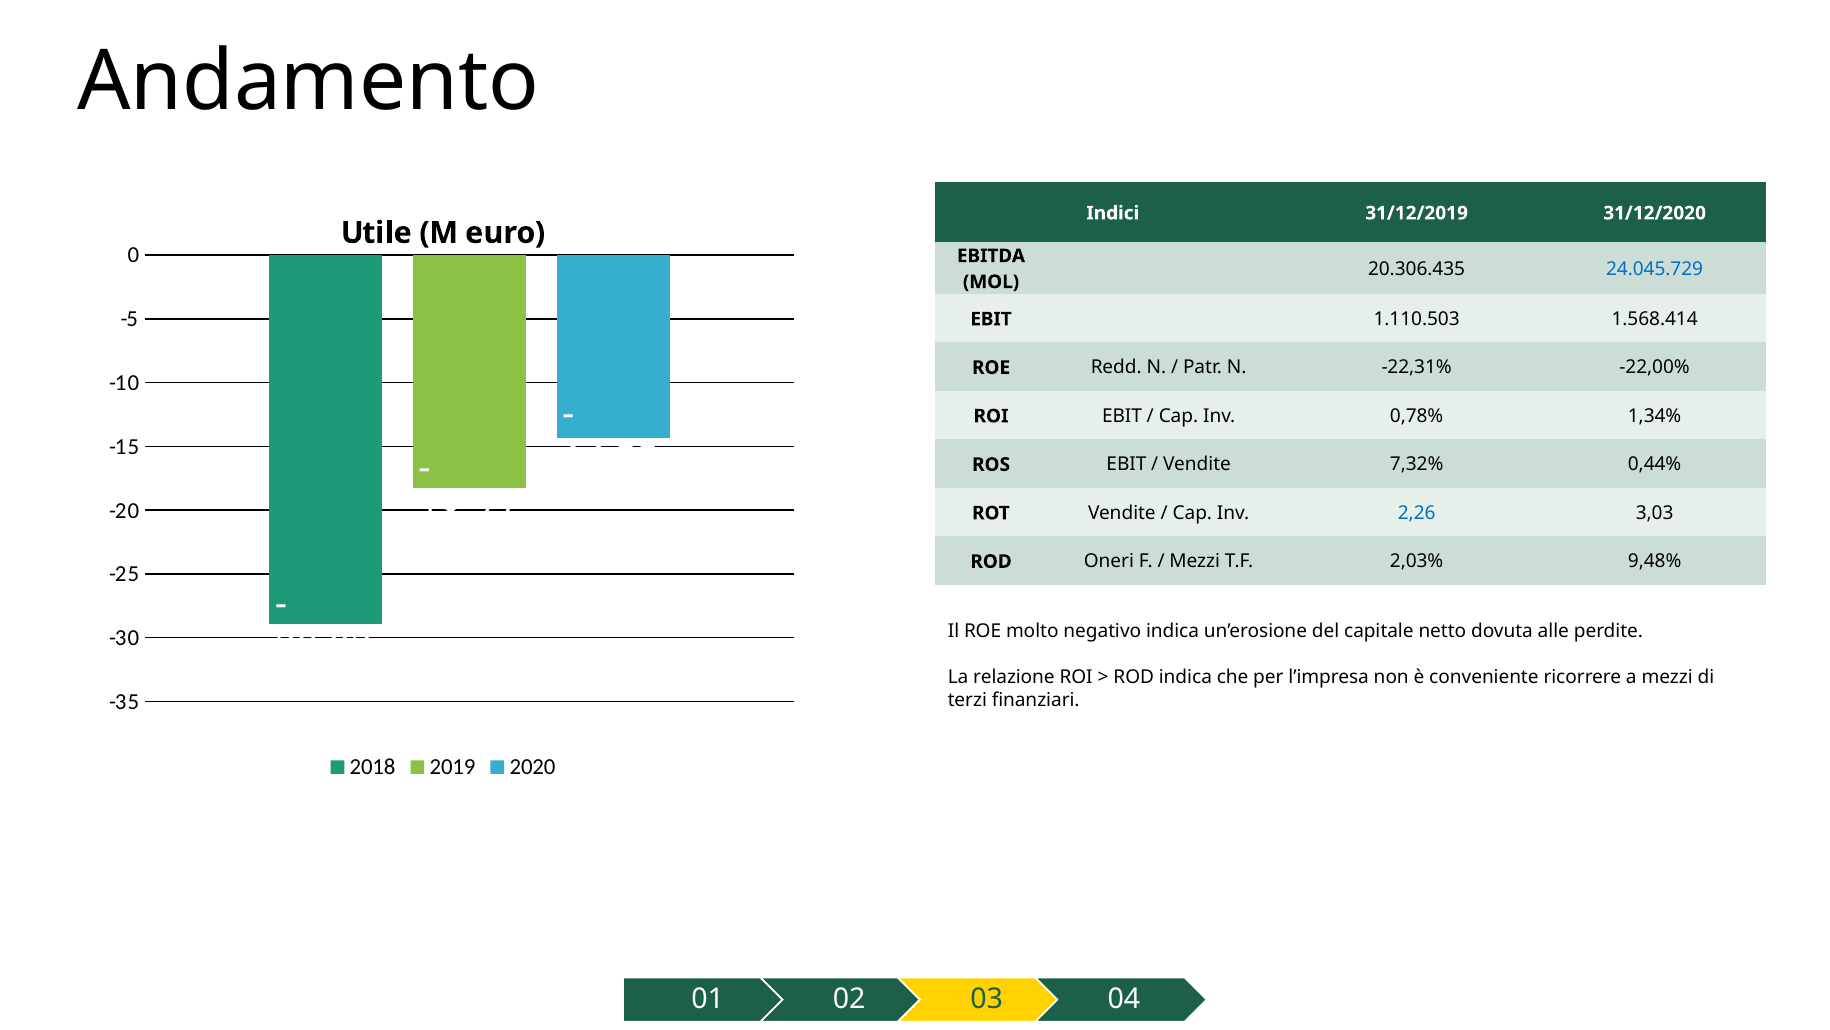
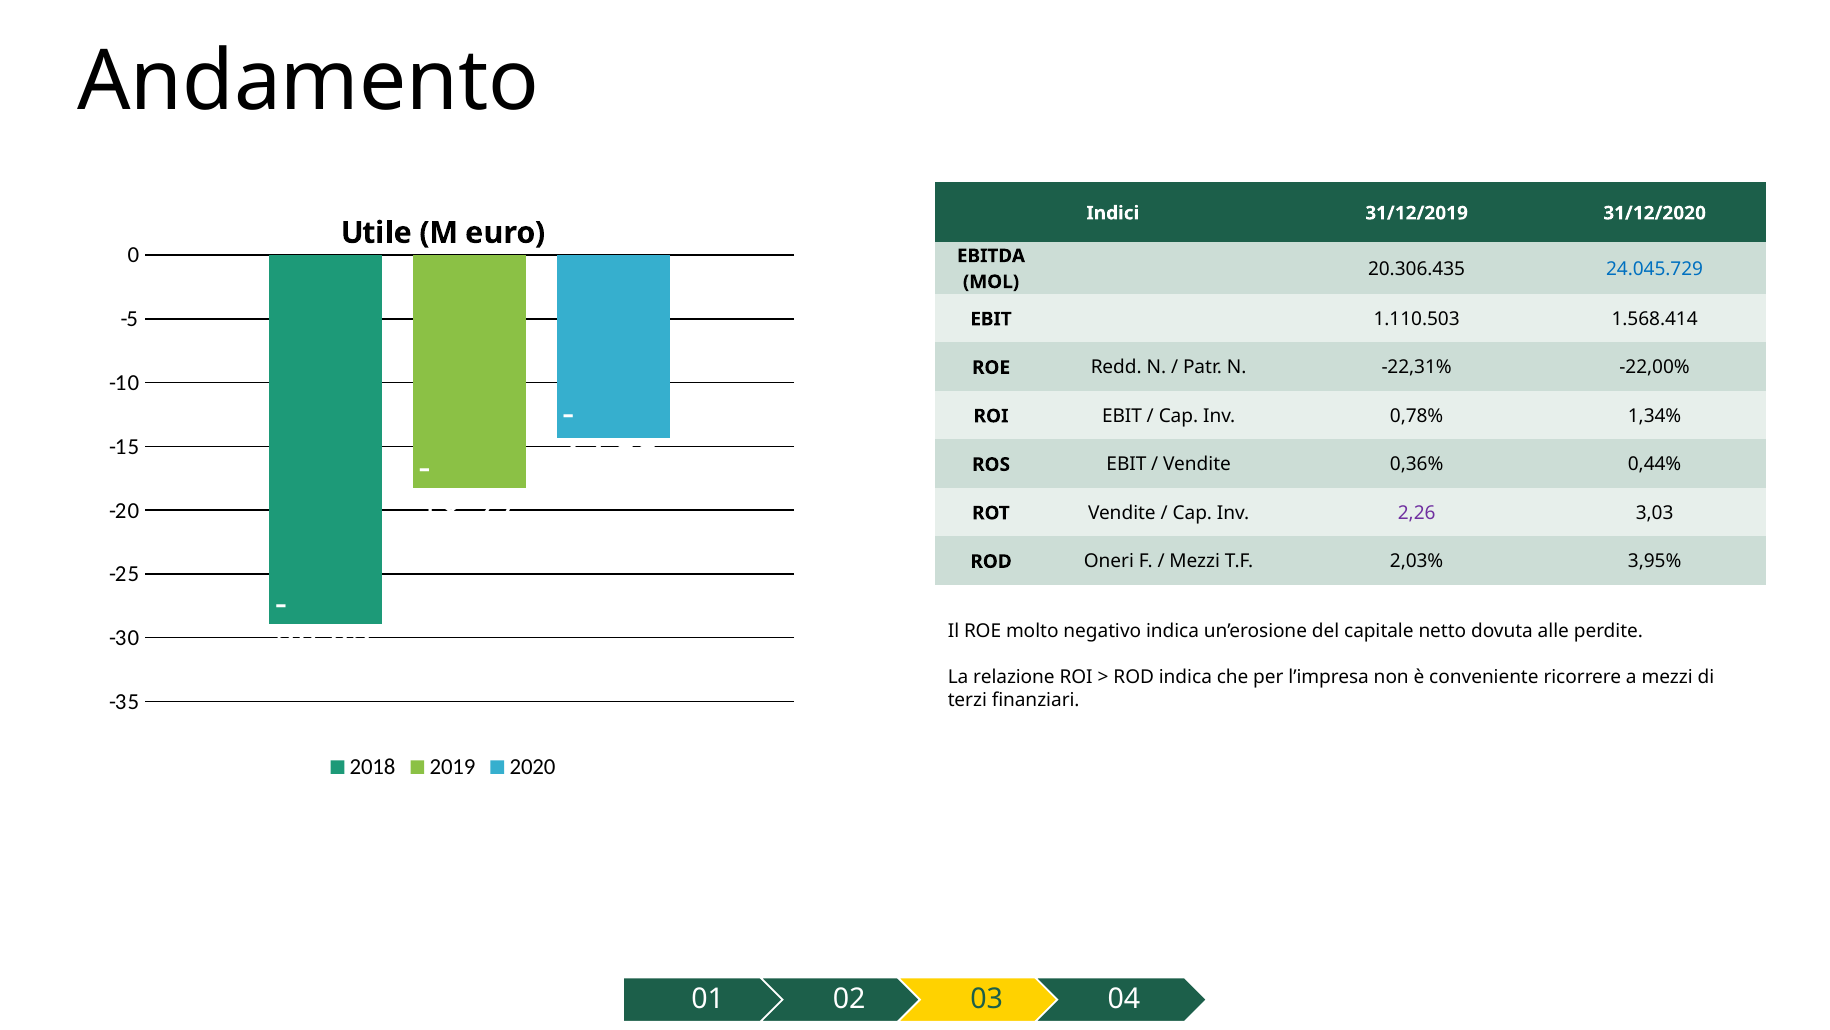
7,32%: 7,32% -> 0,36% (1417, 464)
2,26 colour: blue -> purple (1417, 513)
9,48%: 9,48% -> 3,95% (1655, 561)
